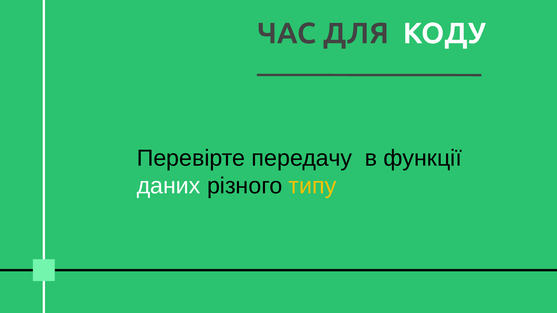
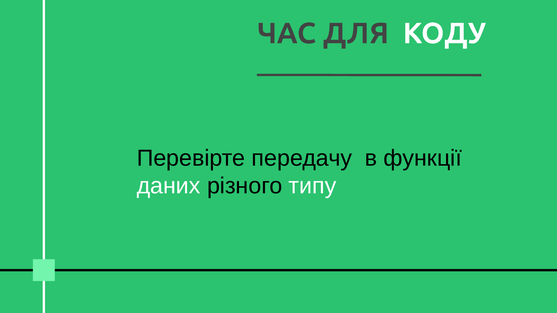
типу colour: yellow -> white (313, 186)
